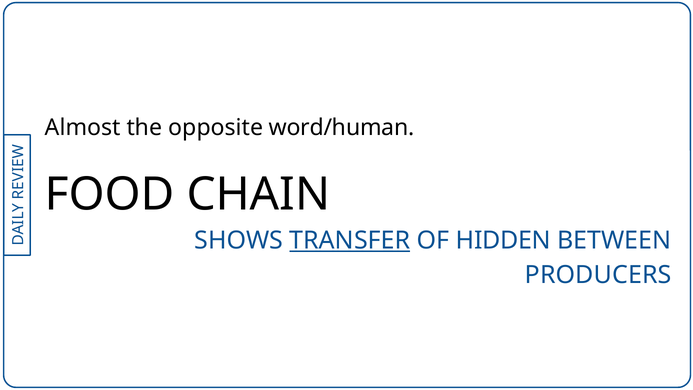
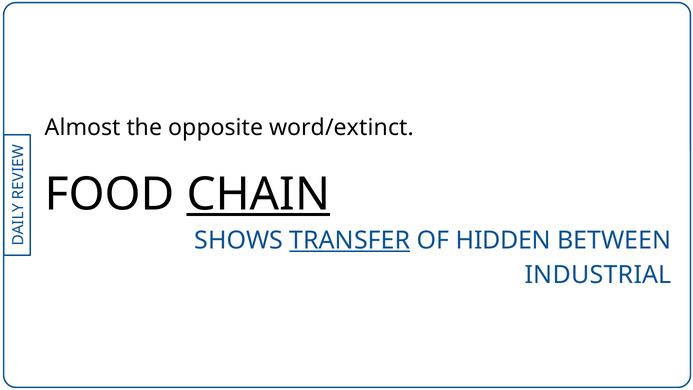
word/human: word/human -> word/extinct (341, 128)
CHAIN underline: none -> present (258, 195)
PRODUCERS: PRODUCERS -> INDUSTRIAL (598, 275)
